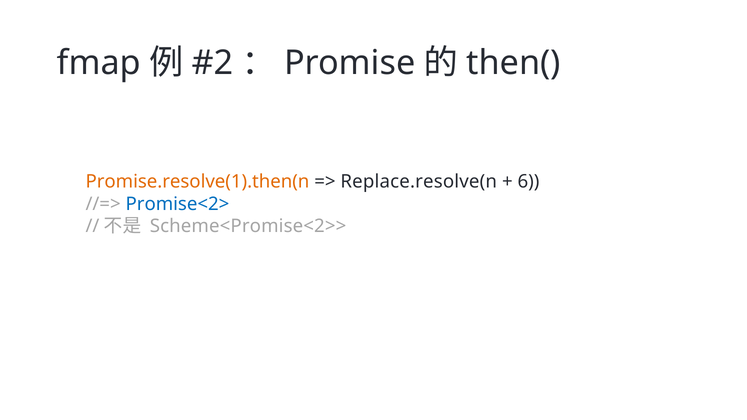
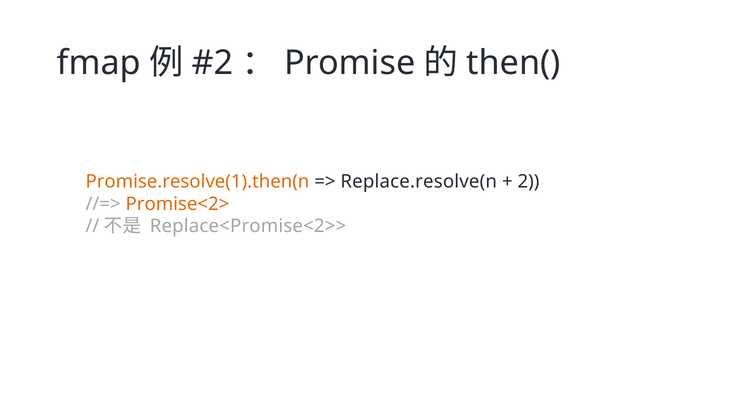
6: 6 -> 2 (529, 182)
Promise<2> colour: blue -> orange (177, 204)
Scheme<Promise<2>>: Scheme<Promise<2>> -> Replace<Promise<2>> (248, 226)
